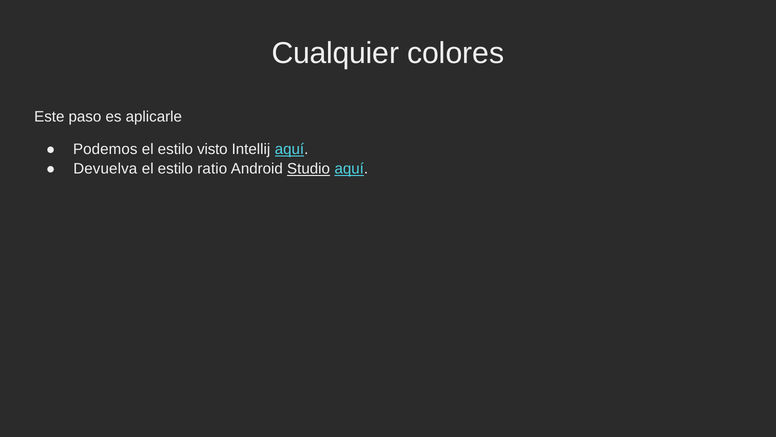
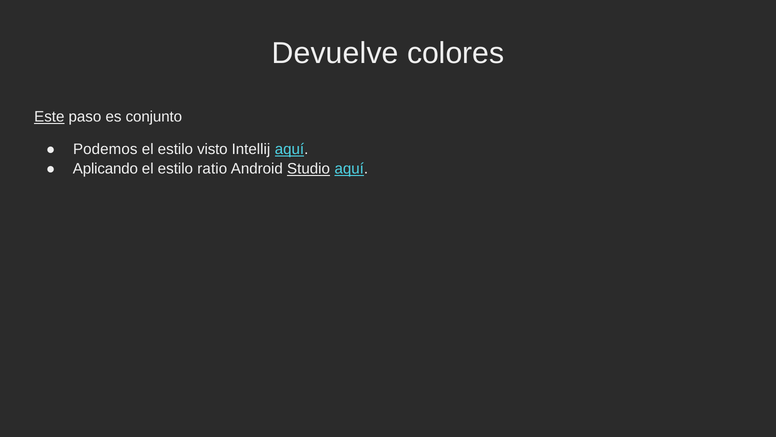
Cualquier: Cualquier -> Devuelve (335, 53)
Este underline: none -> present (49, 117)
aplicarle: aplicarle -> conjunto (154, 117)
Devuelva: Devuelva -> Aplicando (105, 169)
